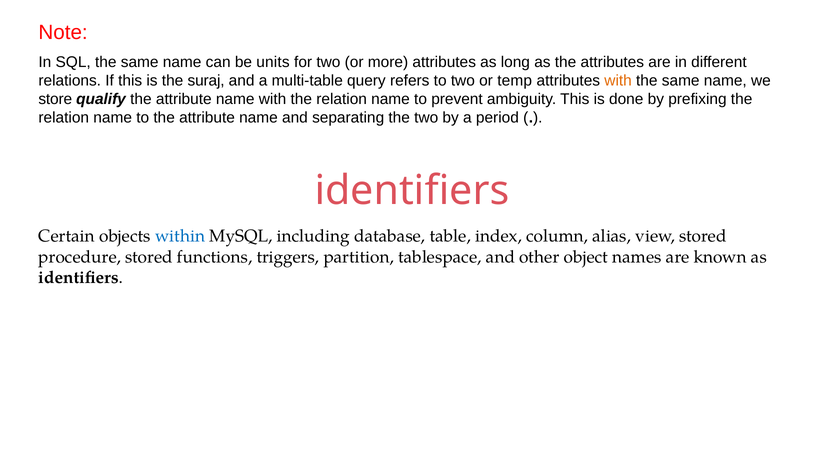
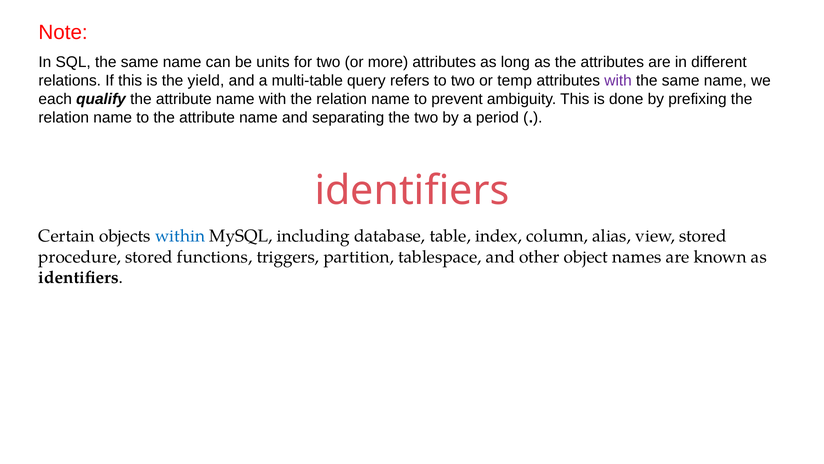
suraj: suraj -> yield (206, 80)
with colour: orange -> purple (618, 80)
store: store -> each (55, 99)
